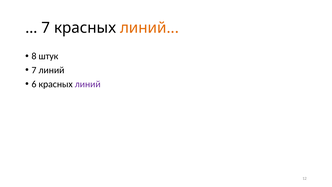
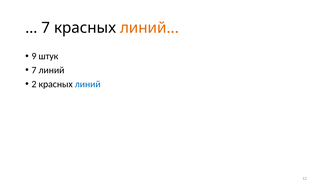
8: 8 -> 9 (34, 56)
6: 6 -> 2 (34, 84)
линий colour: purple -> blue (88, 84)
